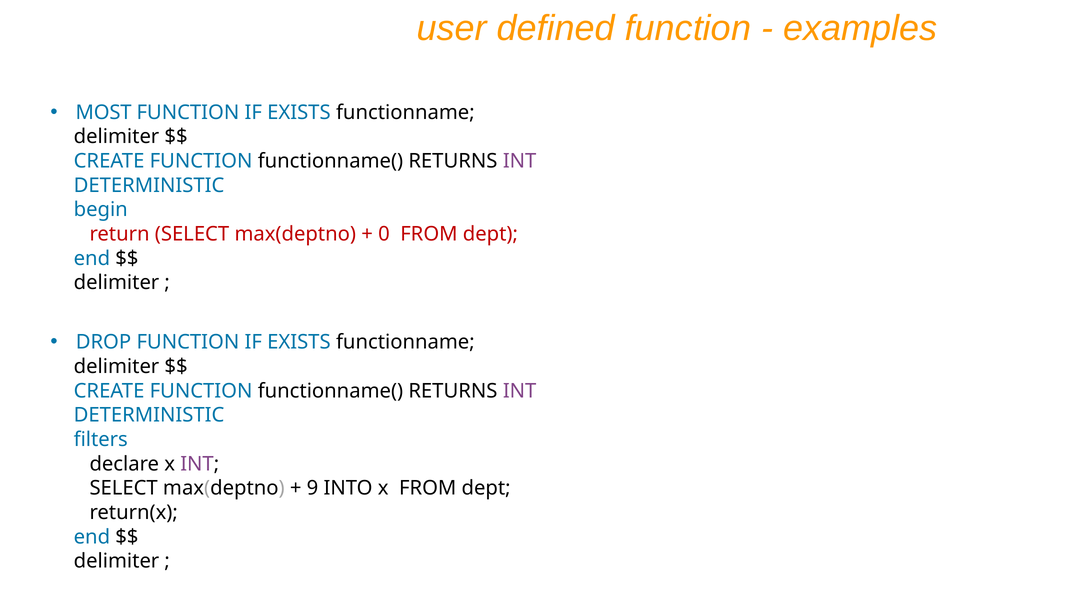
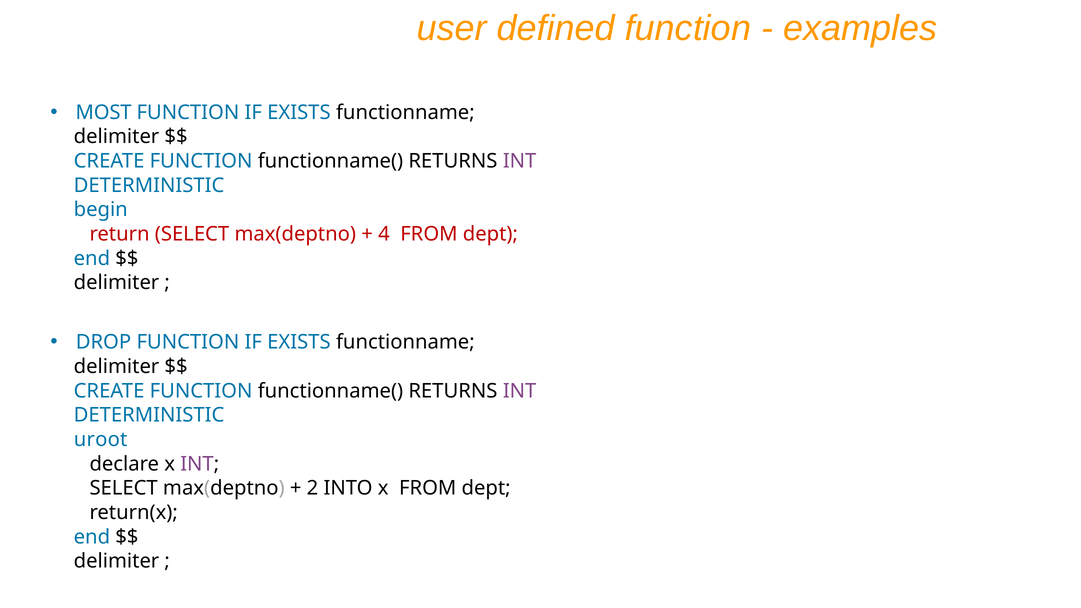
0: 0 -> 4 (384, 234)
filters: filters -> uroot (101, 440)
9: 9 -> 2 (313, 488)
